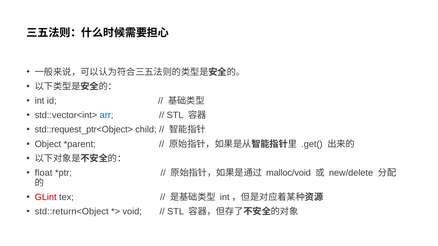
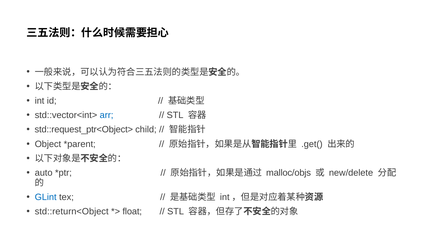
float: float -> auto (44, 173)
malloc/void: malloc/void -> malloc/objs (289, 173)
GLint colour: red -> blue (46, 197)
void: void -> float (132, 212)
